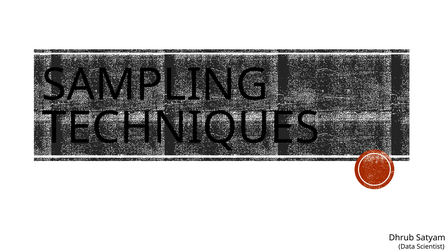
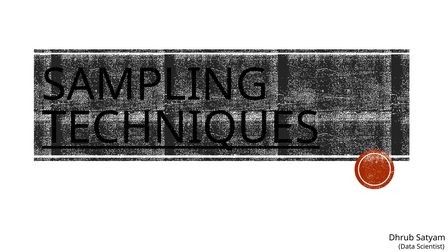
TECHNIQUES underline: none -> present (181, 128)
